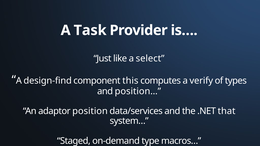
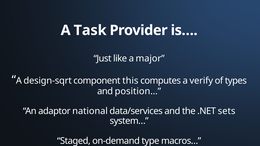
select: select -> major (150, 59)
design-find: design-find -> design-sqrt (48, 81)
position: position -> national (90, 111)
that: that -> sets (227, 111)
